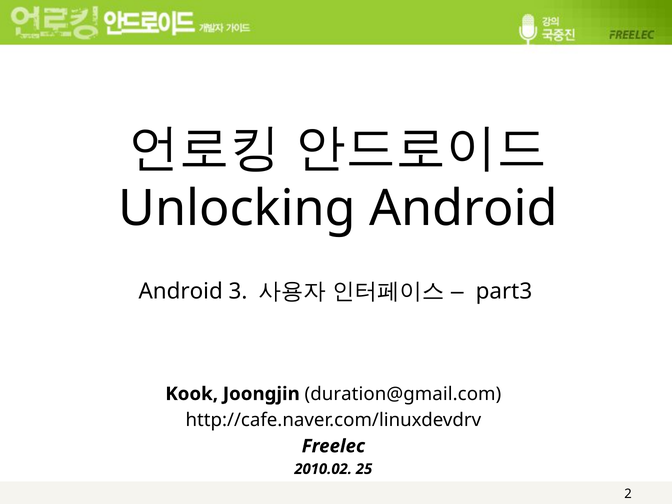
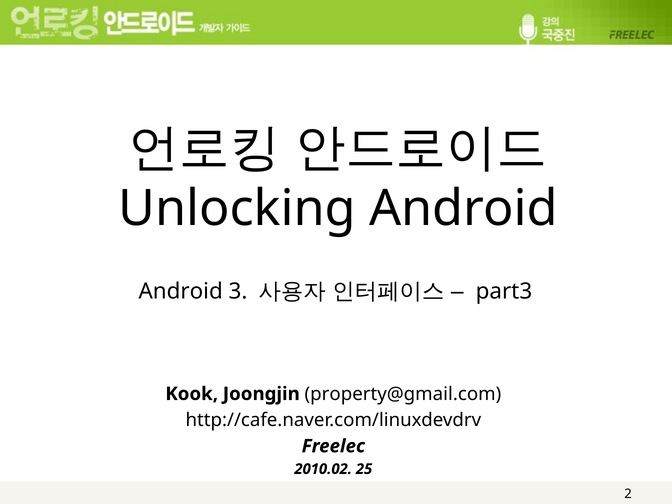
duration@gmail.com: duration@gmail.com -> property@gmail.com (403, 394)
